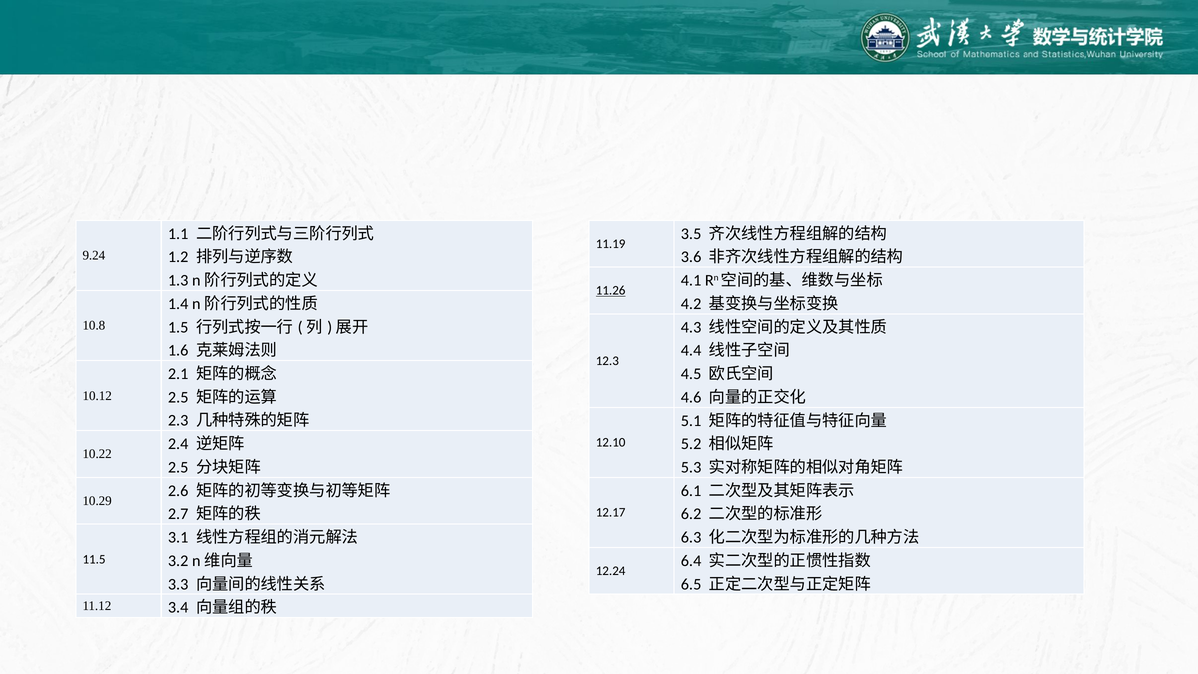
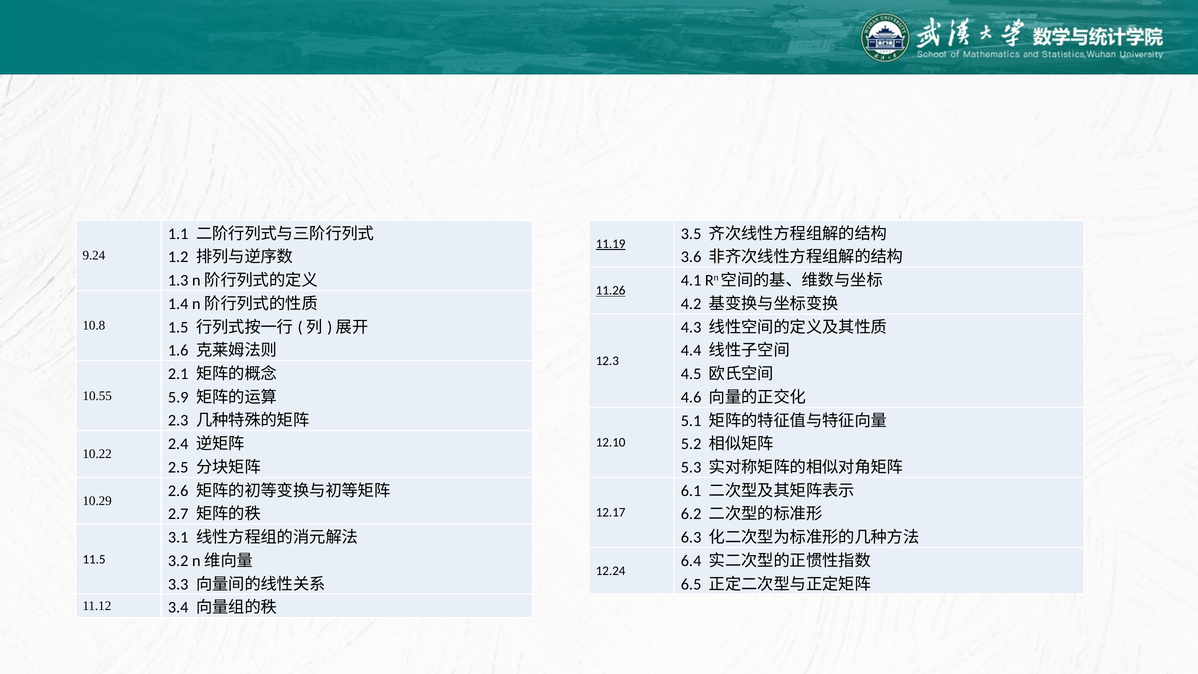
11.19 underline: none -> present (611, 244)
10.12: 10.12 -> 10.55 (97, 396)
2.5: 2.5 -> 5.9 (178, 397)
